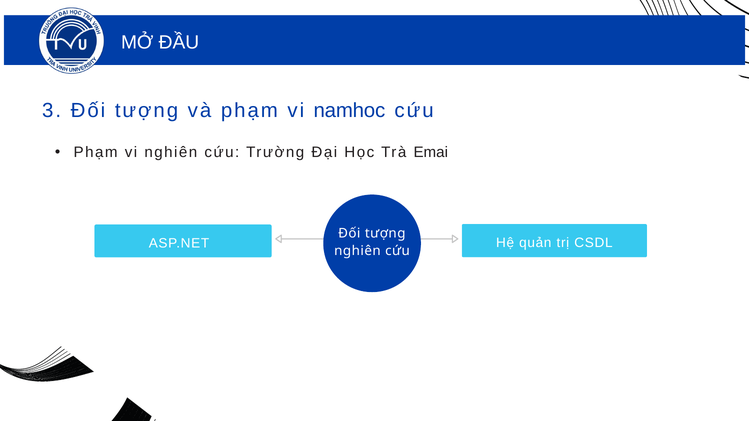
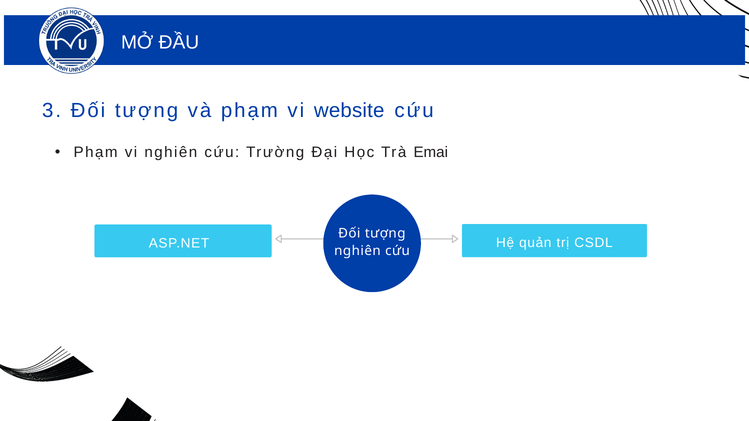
namhoc: namhoc -> website (349, 110)
